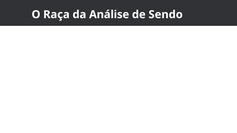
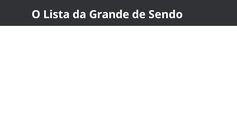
Raça: Raça -> Lista (56, 15)
Análise: Análise -> Grande (109, 15)
